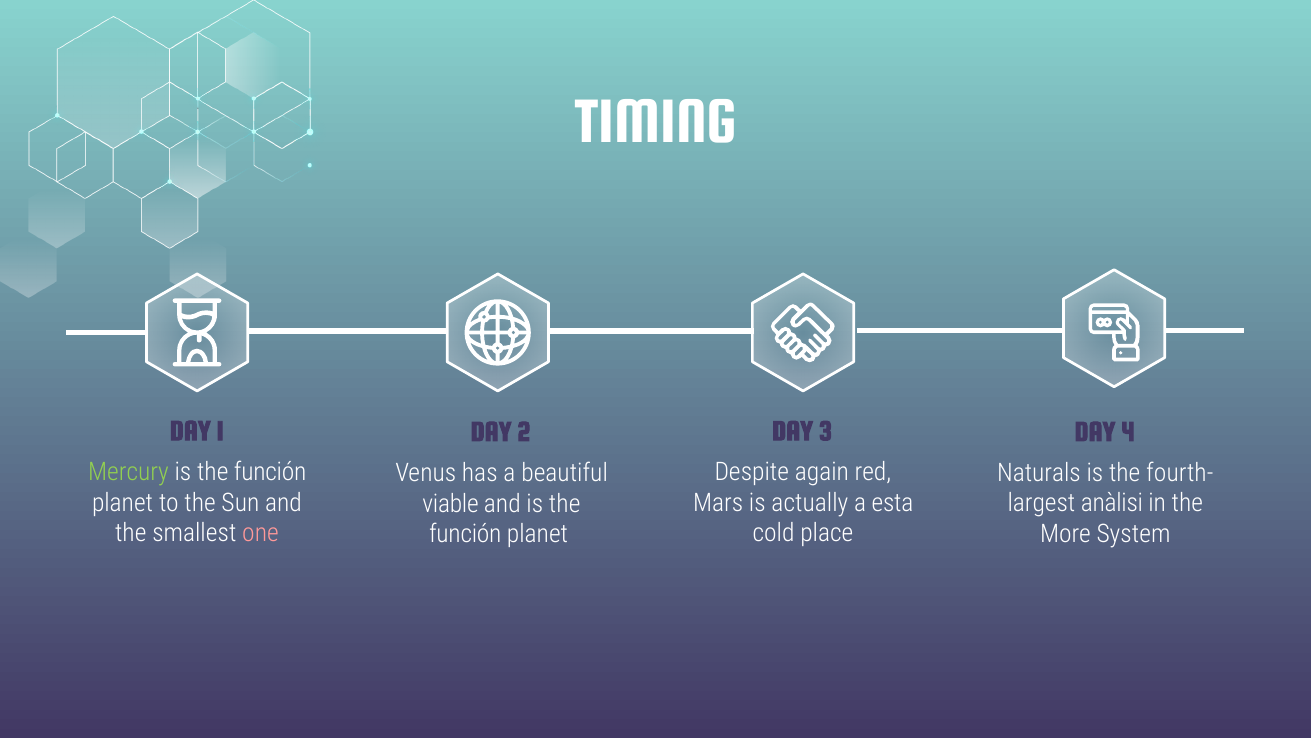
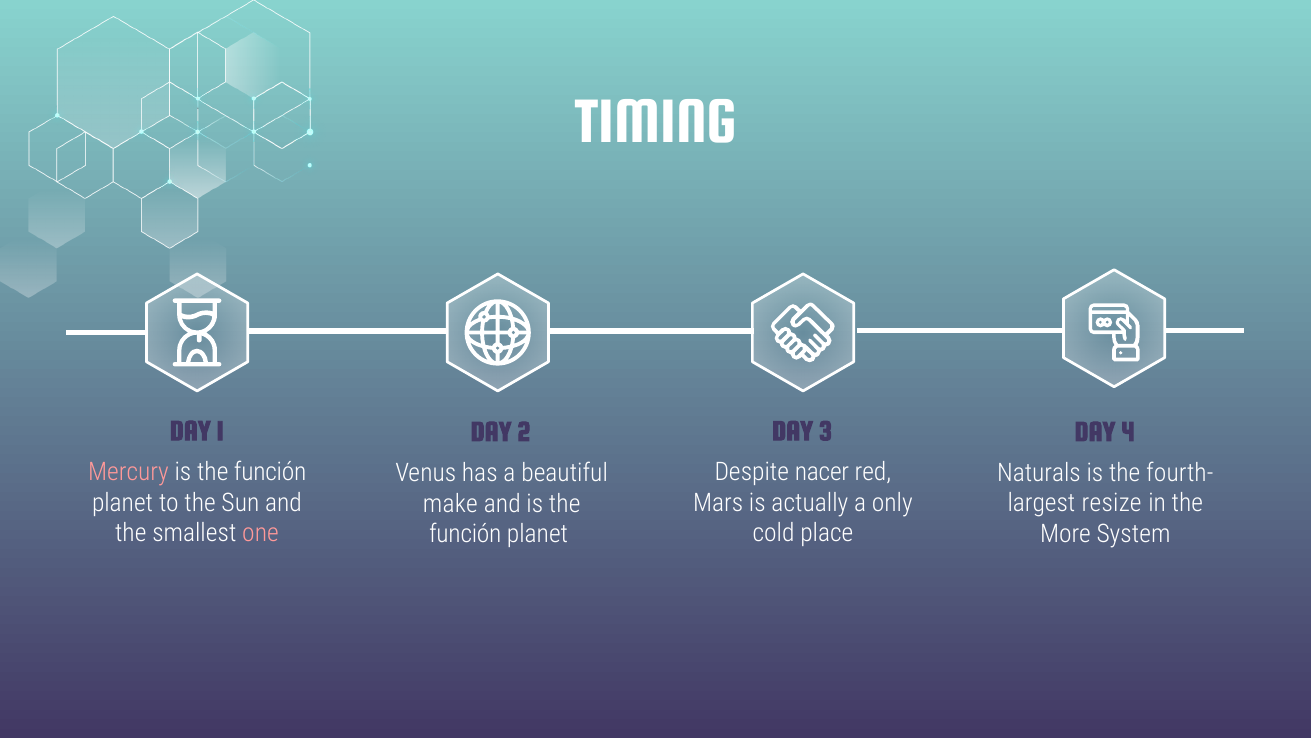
Mercury colour: light green -> pink (128, 472)
again: again -> nacer (822, 472)
esta: esta -> only (892, 502)
anàlisi: anàlisi -> resize (1112, 503)
viable: viable -> make (450, 503)
